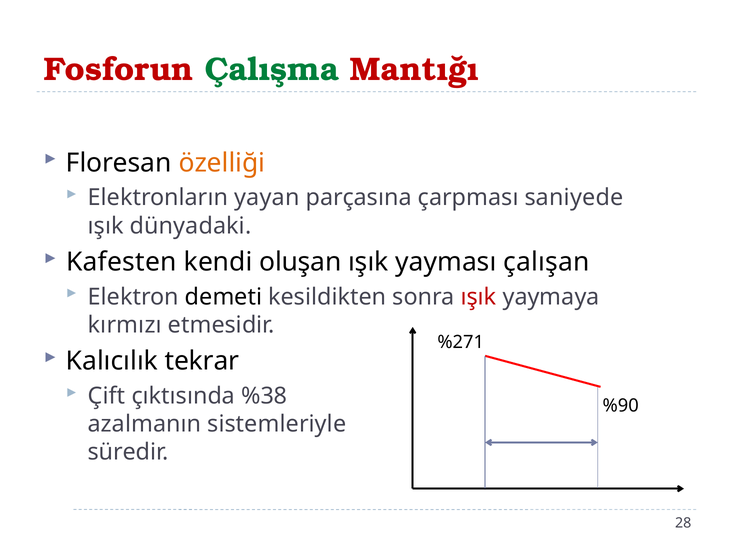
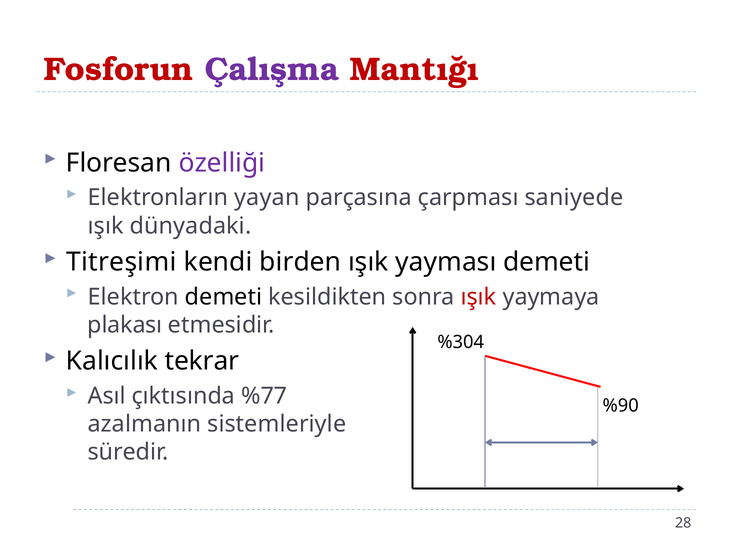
Çalışma colour: green -> purple (272, 69)
özelliği colour: orange -> purple (222, 163)
Kafesten: Kafesten -> Titreşimi (121, 262)
oluşan: oluşan -> birden (300, 262)
yayması çalışan: çalışan -> demeti (547, 262)
kırmızı: kırmızı -> plakası (125, 325)
%271: %271 -> %304 (461, 342)
Çift: Çift -> Asıl (107, 396)
%38: %38 -> %77 (264, 396)
